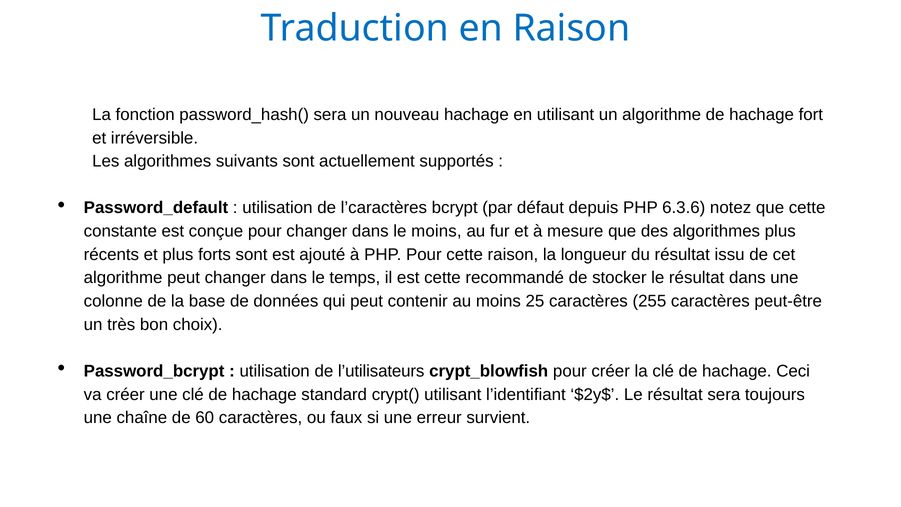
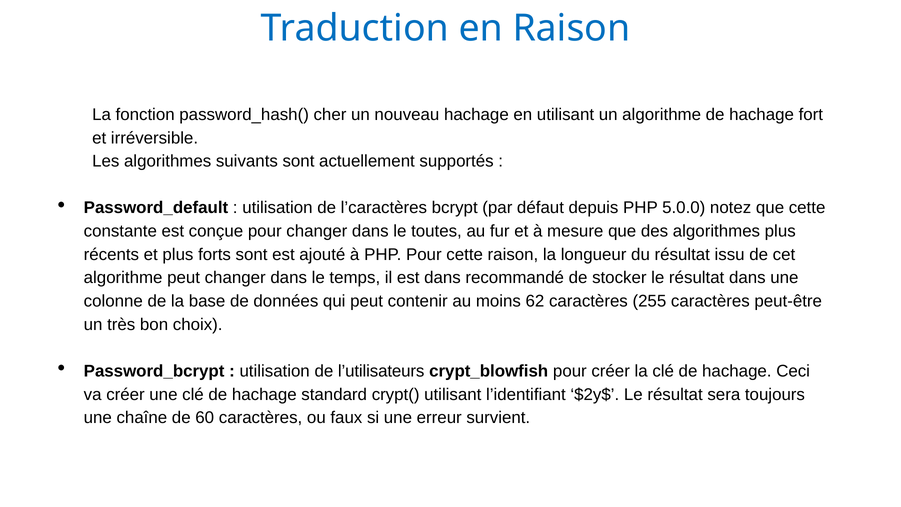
password_hash( sera: sera -> cher (330, 115)
6.3.6: 6.3.6 -> 5.0.0 (684, 208)
le moins: moins -> toutes (436, 231)
est cette: cette -> dans (442, 278)
25: 25 -> 62 (535, 301)
